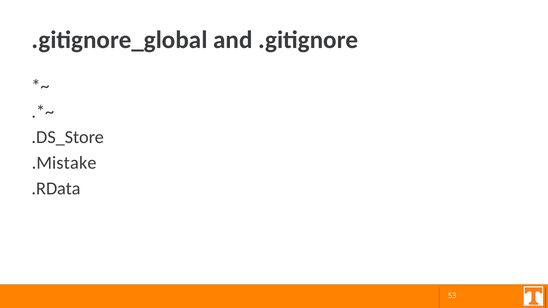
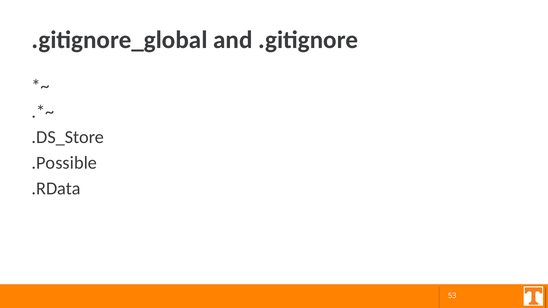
.Mistake: .Mistake -> .Possible (64, 163)
